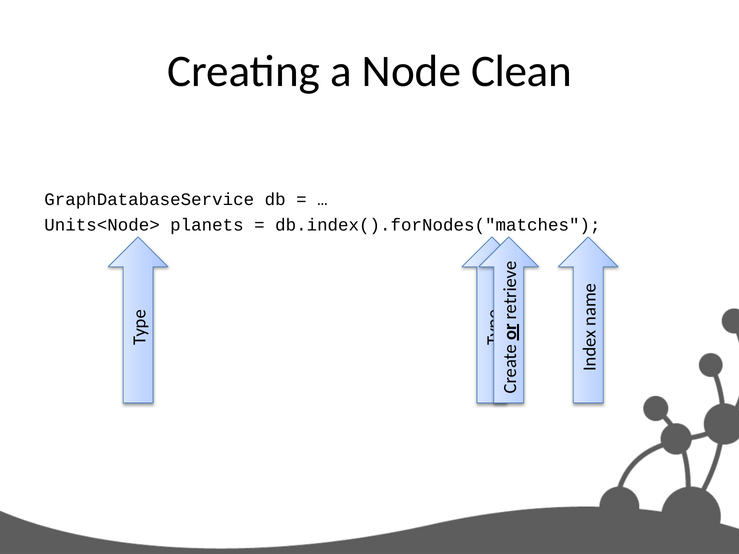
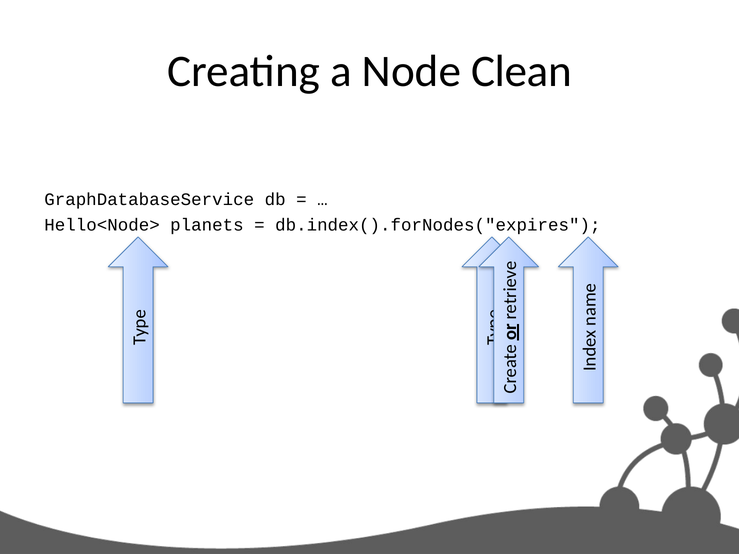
Units<Node>: Units<Node> -> Hello<Node> (102, 225)
db.index().forNodes("matches: db.index().forNodes("matches -> db.index().forNodes("expires (438, 225)
